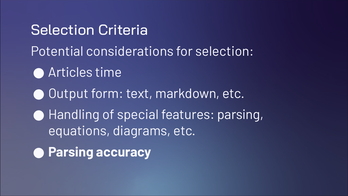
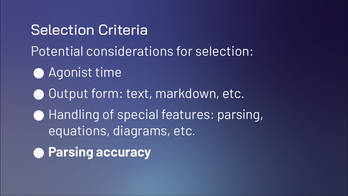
Articles: Articles -> Agonist (70, 72)
